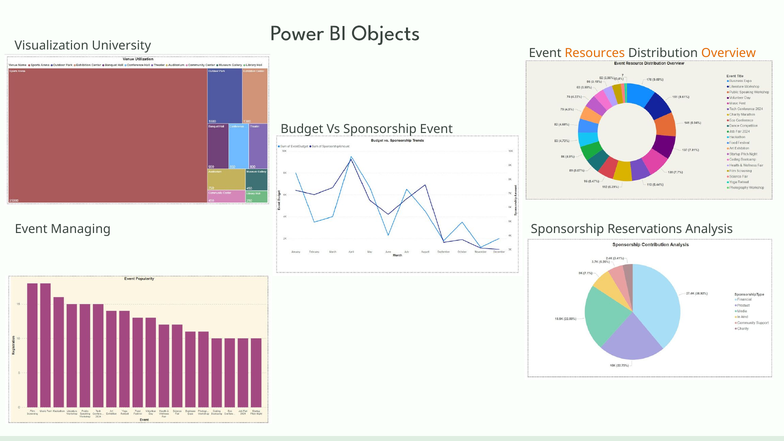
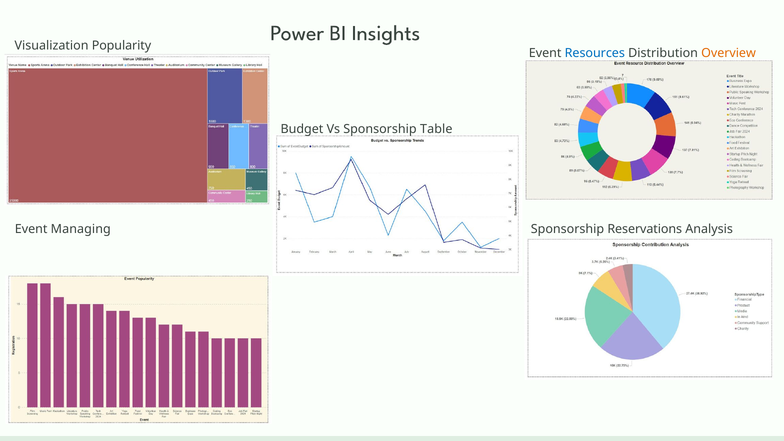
Objects: Objects -> Insights (386, 33)
University: University -> Popularity (121, 46)
Resources colour: orange -> blue (595, 53)
Sponsorship Event: Event -> Table (436, 129)
